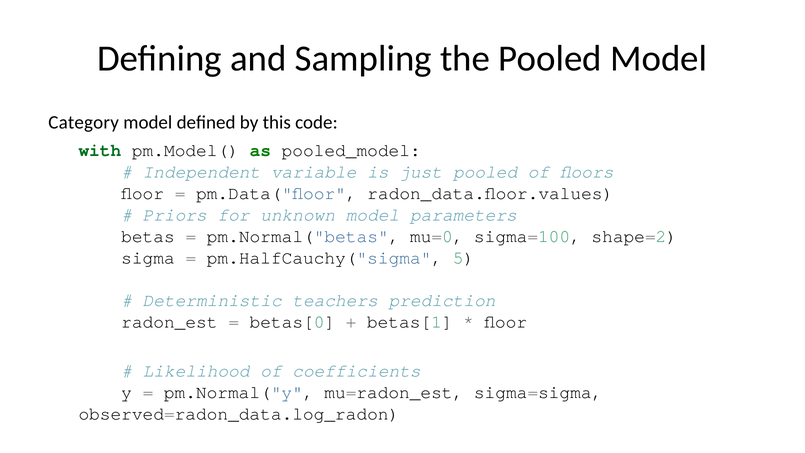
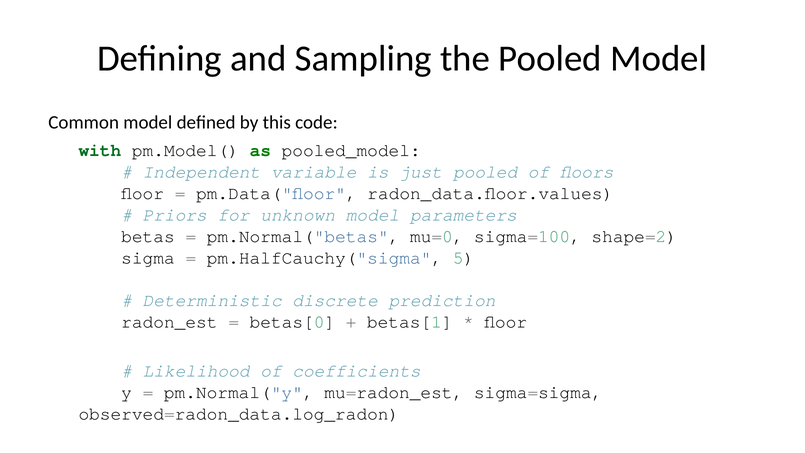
Category: Category -> Common (84, 122)
teachers: teachers -> discrete (335, 300)
